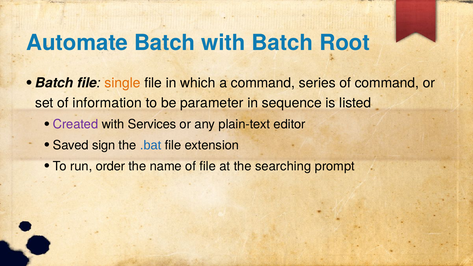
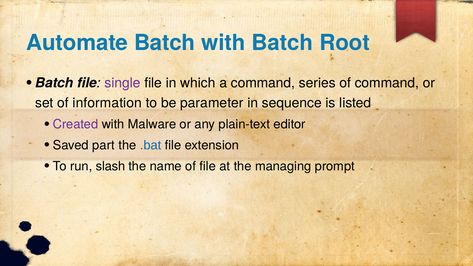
single colour: orange -> purple (123, 83)
Services: Services -> Malware (152, 124)
sign: sign -> part (104, 145)
order: order -> slash (110, 166)
searching: searching -> managing (283, 166)
